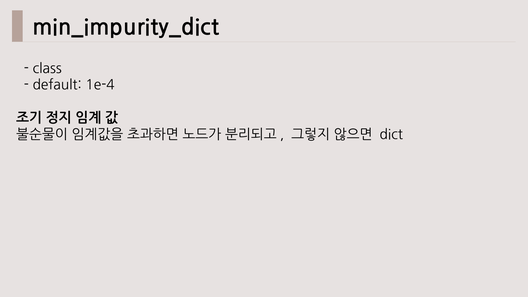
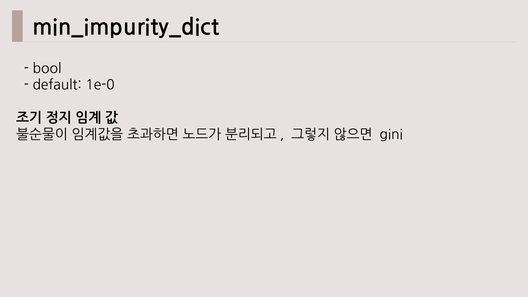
class: class -> bool (47, 68)
1e-4: 1e-4 -> 1e-0 (100, 85)
dict: dict -> gini (391, 134)
